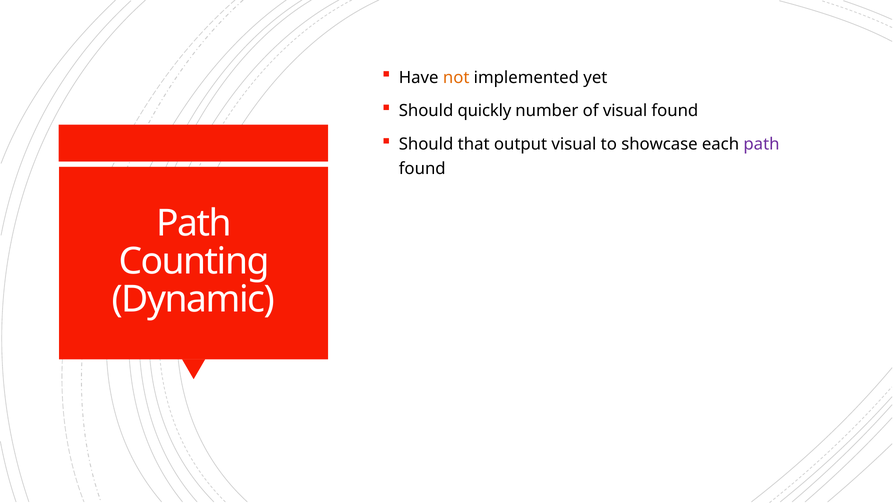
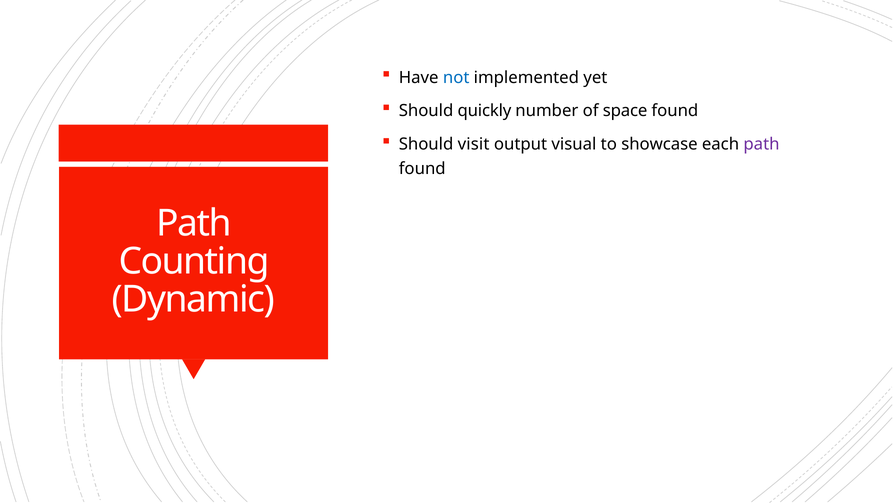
not colour: orange -> blue (456, 77)
of visual: visual -> space (625, 111)
that: that -> visit (474, 144)
